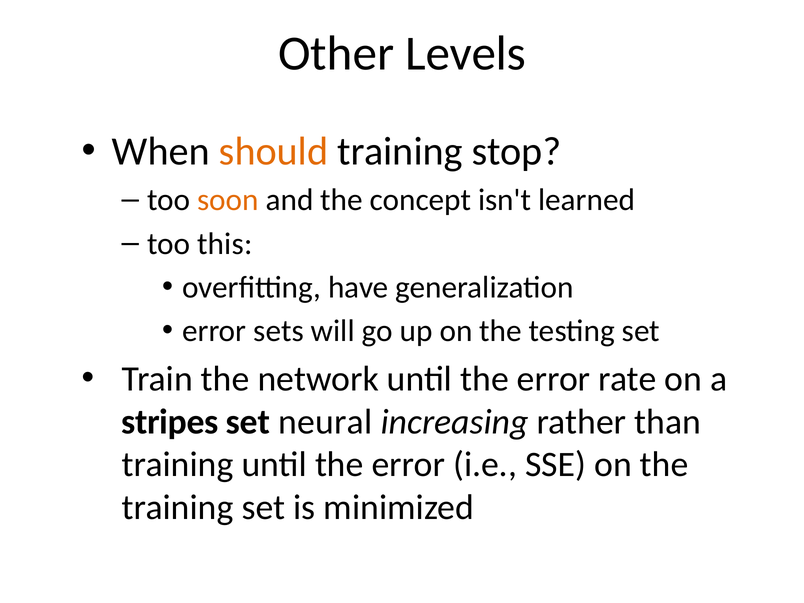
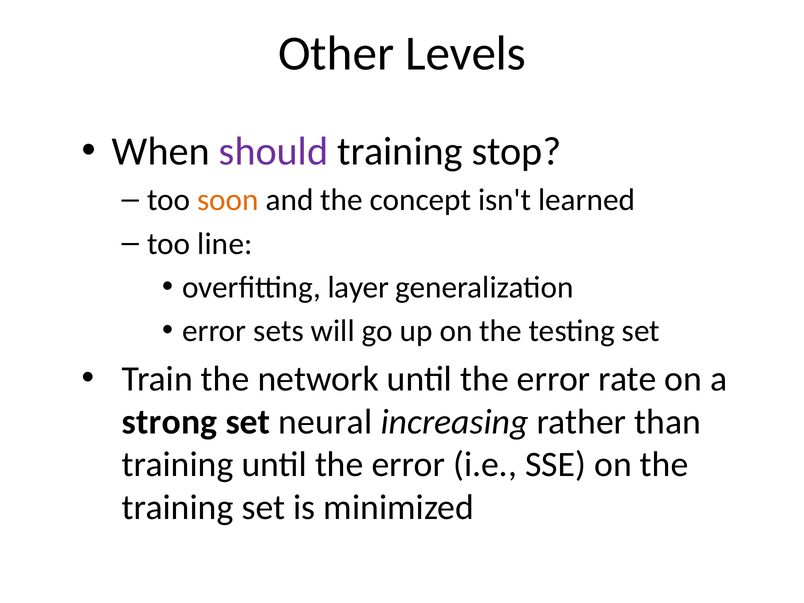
should colour: orange -> purple (274, 152)
this: this -> line (225, 244)
have: have -> layer (358, 287)
stripes: stripes -> strong (170, 422)
